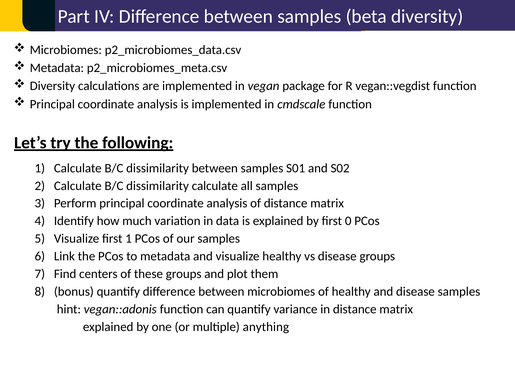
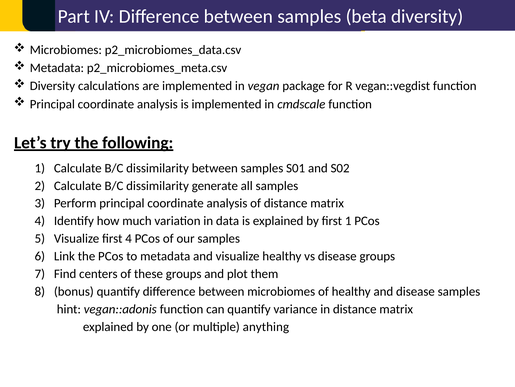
dissimilarity calculate: calculate -> generate (215, 185)
first 0: 0 -> 1 (348, 221)
first 1: 1 -> 4 (129, 238)
